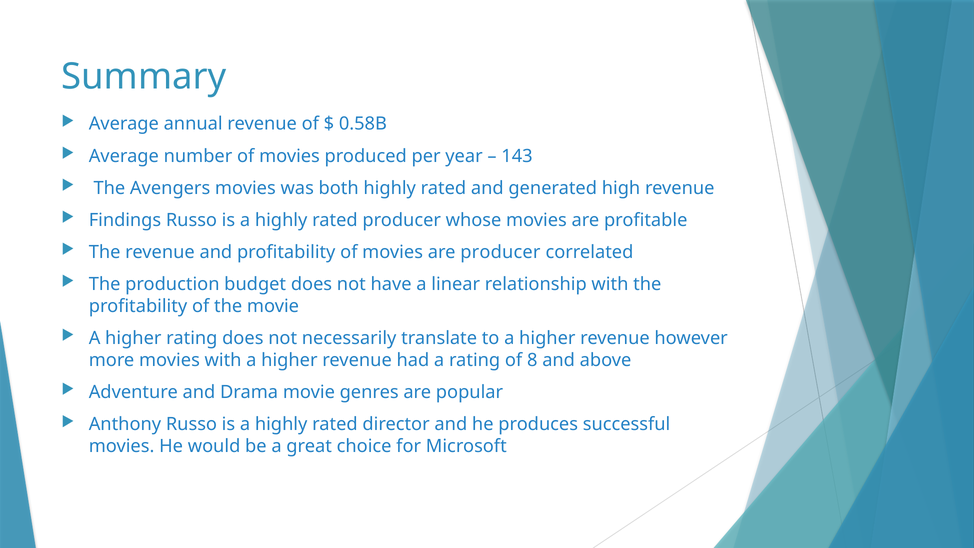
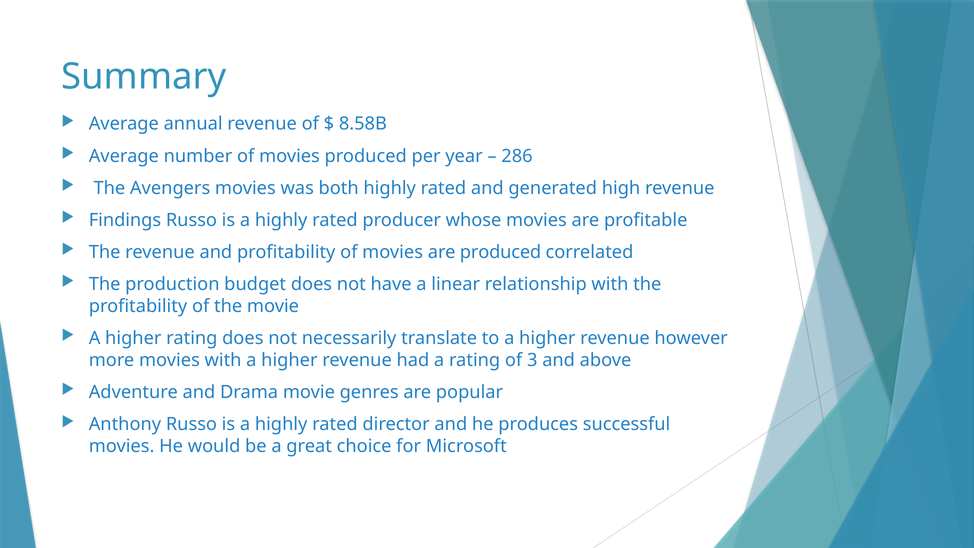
0.58B: 0.58B -> 8.58B (363, 124)
143: 143 -> 286 (517, 156)
are producer: producer -> produced (501, 252)
8: 8 -> 3 (532, 360)
